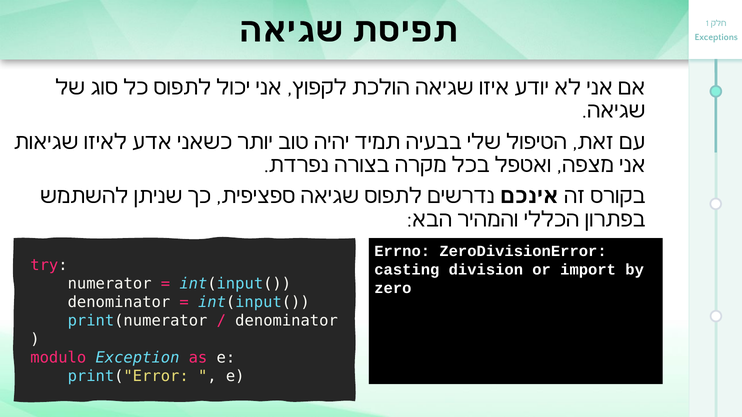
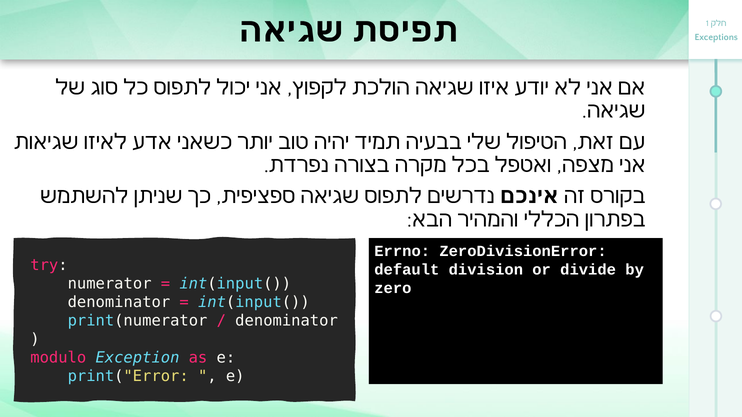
casting: casting -> default (407, 270)
import: import -> divide (588, 270)
